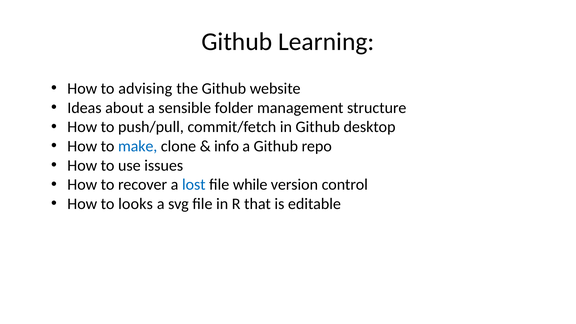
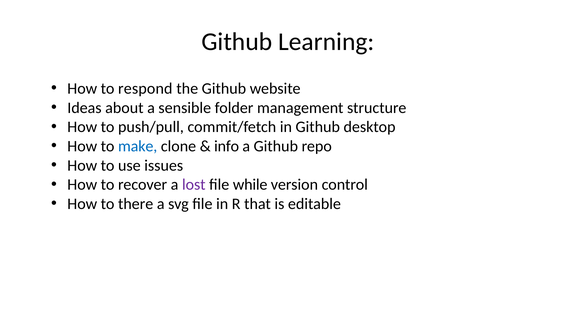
advising: advising -> respond (145, 89)
lost colour: blue -> purple (194, 185)
looks: looks -> there (136, 204)
